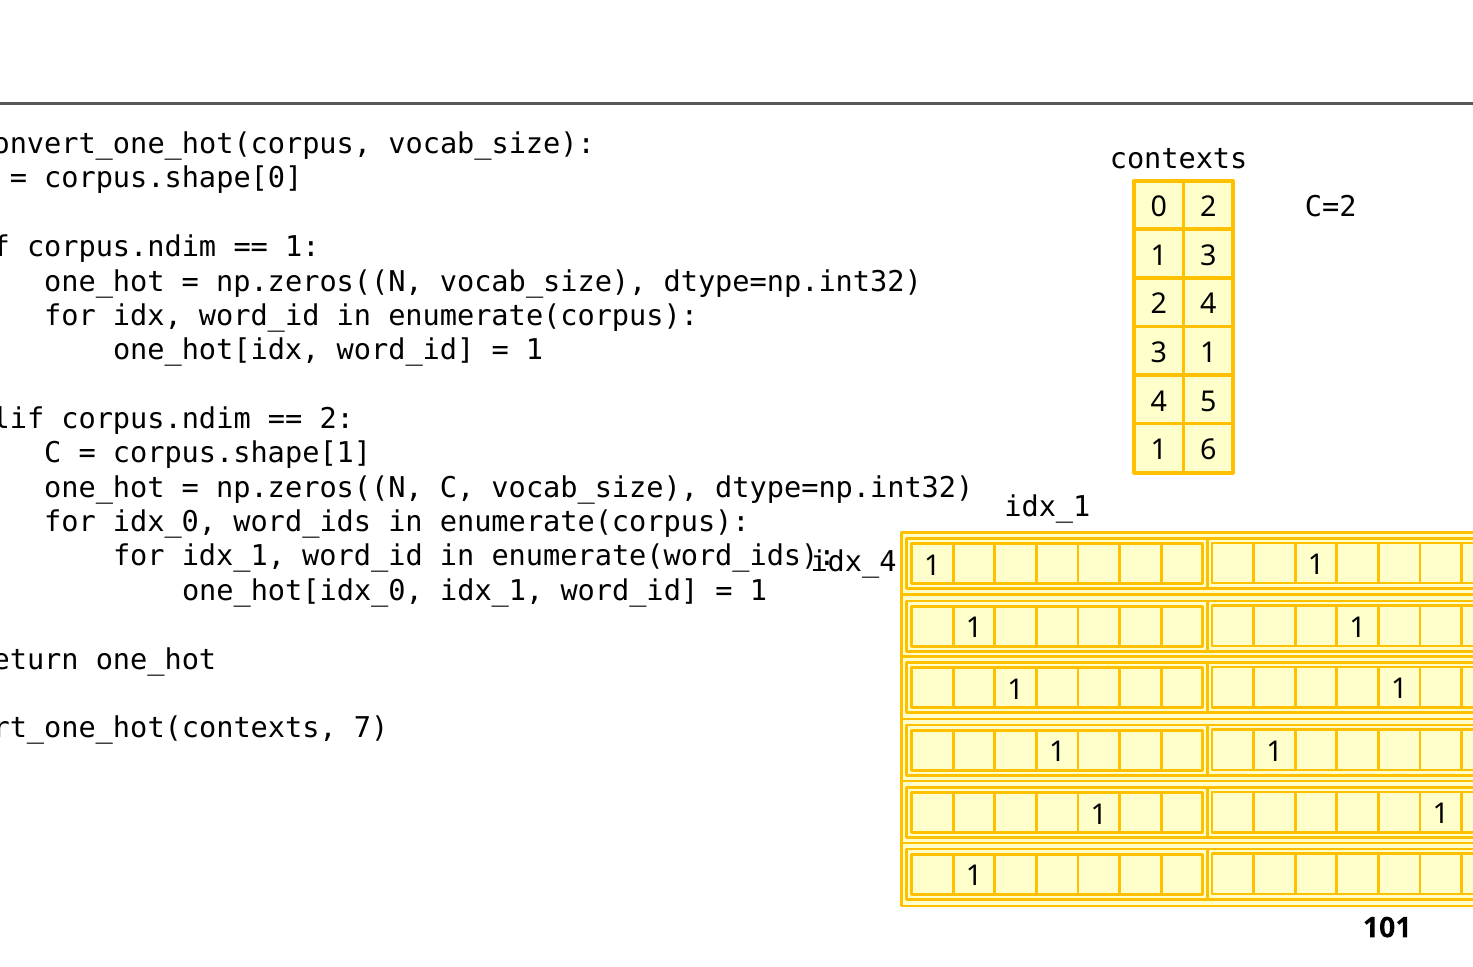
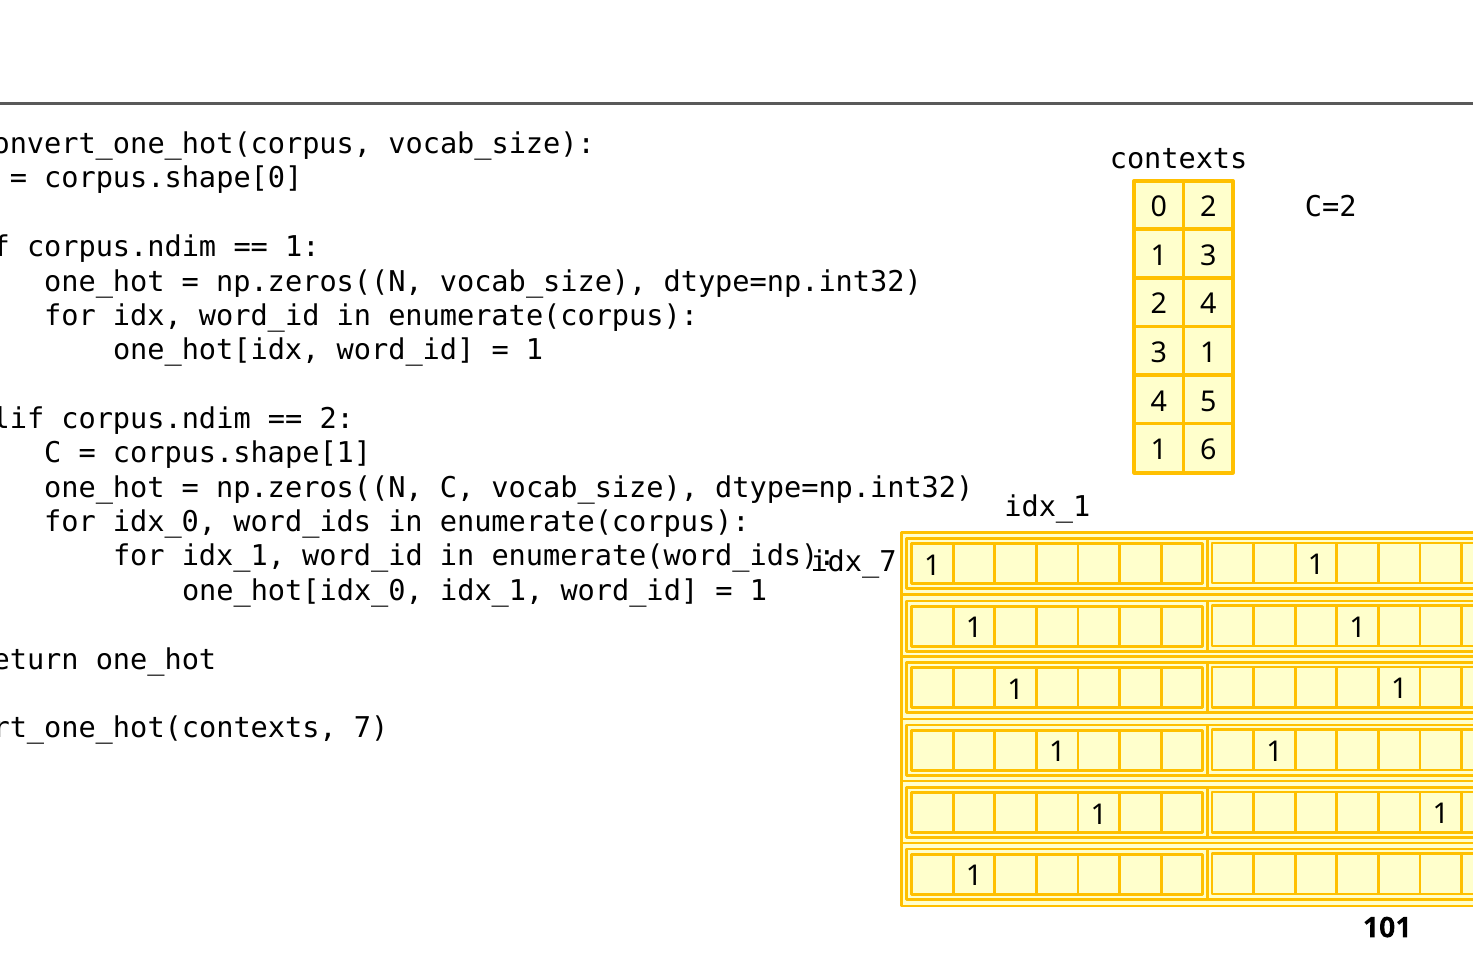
idx_4: idx_4 -> idx_7 (854, 562)
